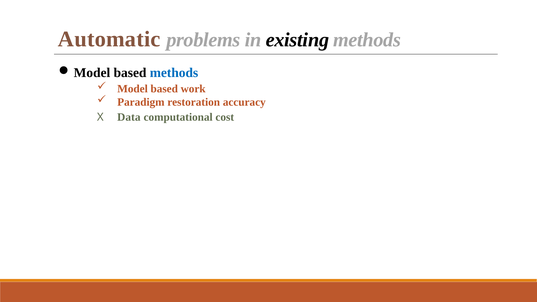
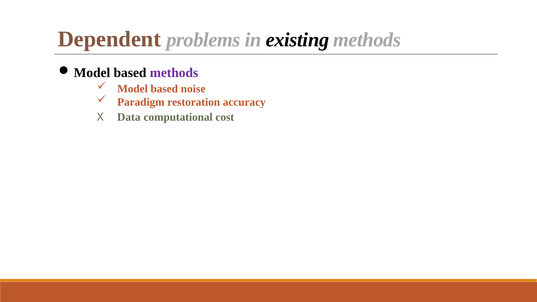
Automatic: Automatic -> Dependent (109, 39)
methods colour: blue -> purple (174, 73)
work: work -> noise (193, 89)
